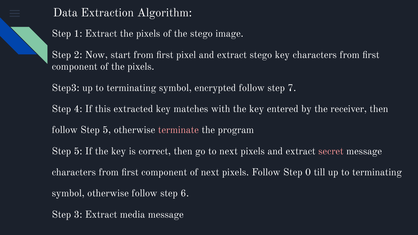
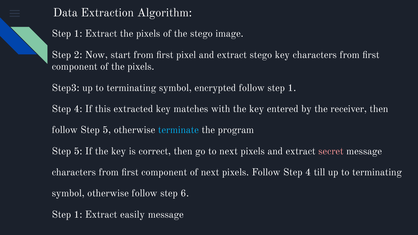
follow step 7: 7 -> 1 (292, 88)
terminate colour: pink -> light blue (178, 130)
Follow Step 0: 0 -> 4 (308, 172)
3: 3 -> 1 (78, 215)
media: media -> easily (132, 215)
